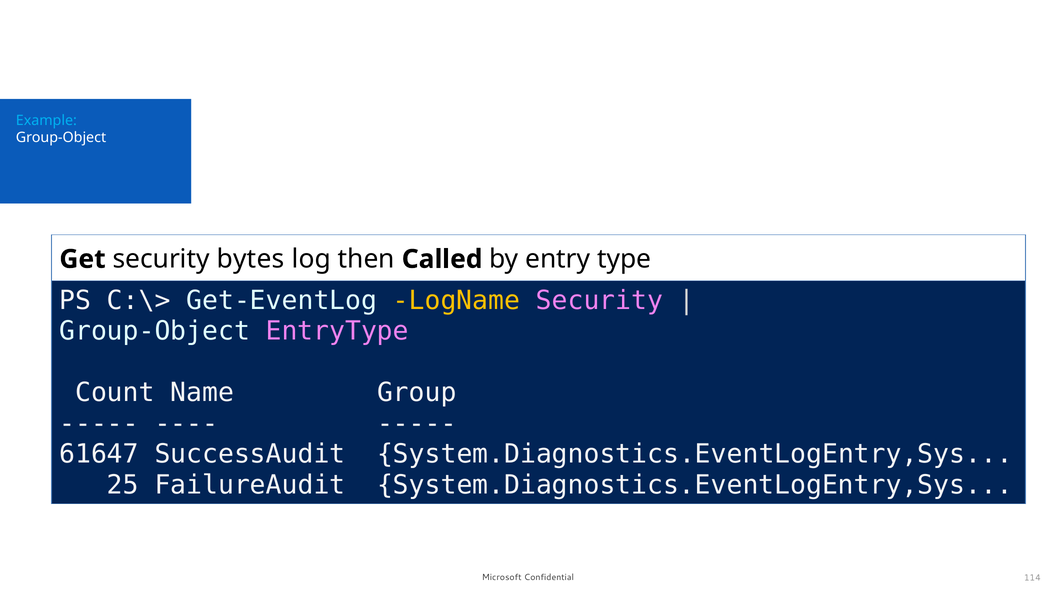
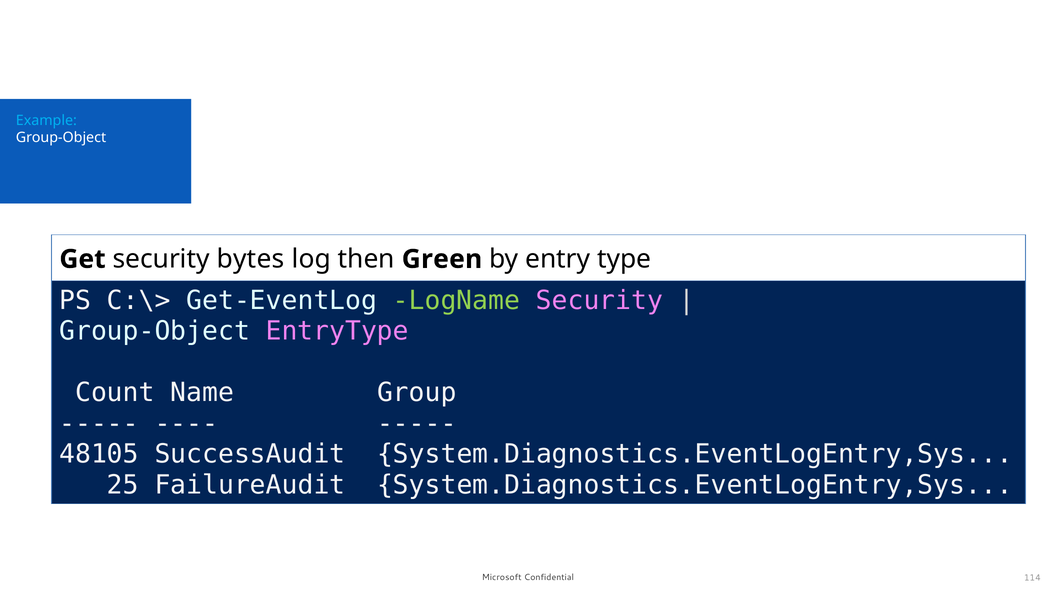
Called: Called -> Green (442, 259)
LogName colour: yellow -> light green (456, 300)
61647: 61647 -> 48105 (99, 454)
